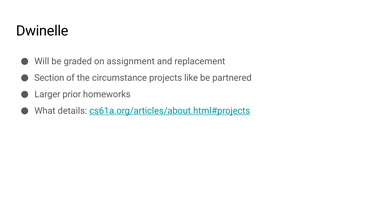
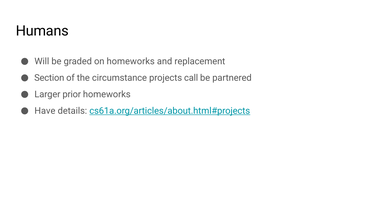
Dwinelle: Dwinelle -> Humans (42, 31)
on assignment: assignment -> homeworks (131, 61)
like: like -> call (191, 78)
What: What -> Have (45, 111)
